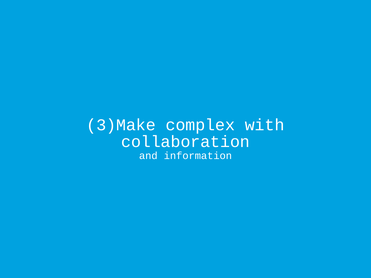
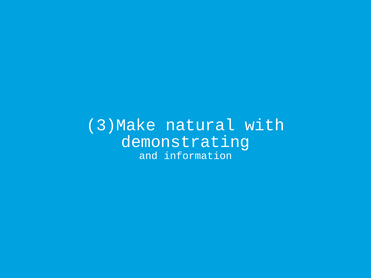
complex: complex -> natural (200, 125)
collaboration: collaboration -> demonstrating (185, 142)
